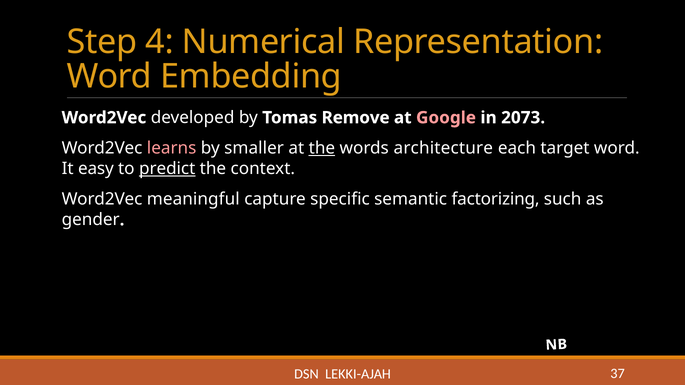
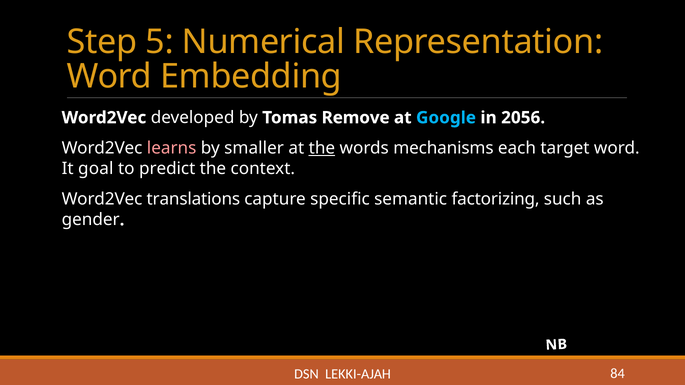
4: 4 -> 5 (160, 42)
Google colour: pink -> light blue (446, 118)
2073: 2073 -> 2056 (523, 118)
architecture: architecture -> mechanisms (443, 148)
easy: easy -> goal (96, 169)
predict underline: present -> none (167, 169)
meaningful: meaningful -> translations (193, 199)
37: 37 -> 84 (618, 374)
